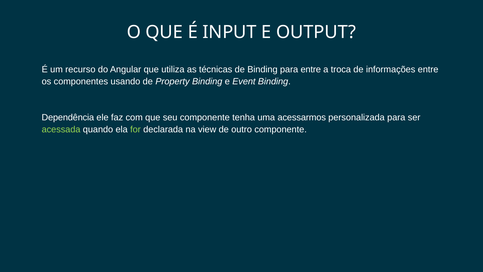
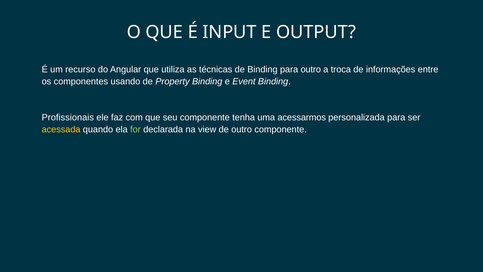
para entre: entre -> outro (311, 69)
Dependência: Dependência -> Profissionais (68, 117)
acessada colour: light green -> yellow (61, 129)
